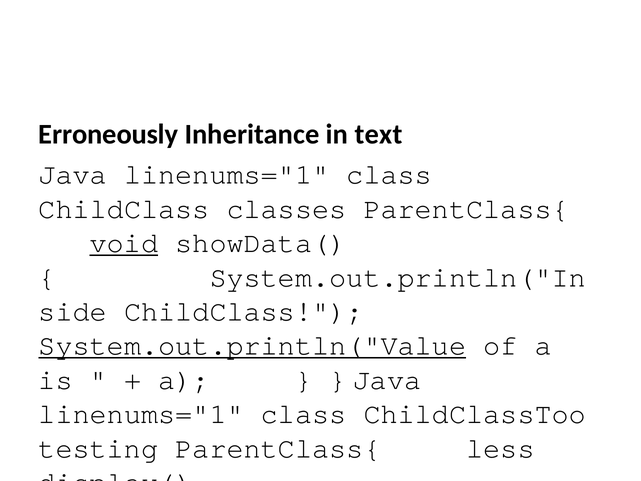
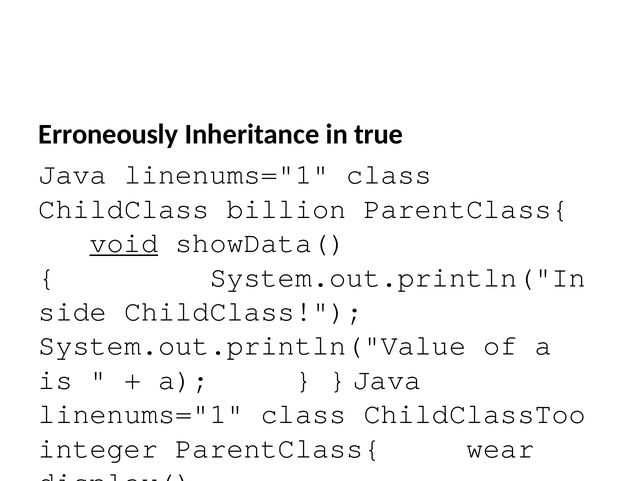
text: text -> true (379, 134)
classes: classes -> billion (287, 209)
System.out.println("Value underline: present -> none (252, 345)
testing: testing -> integer (98, 448)
less: less -> wear (500, 448)
